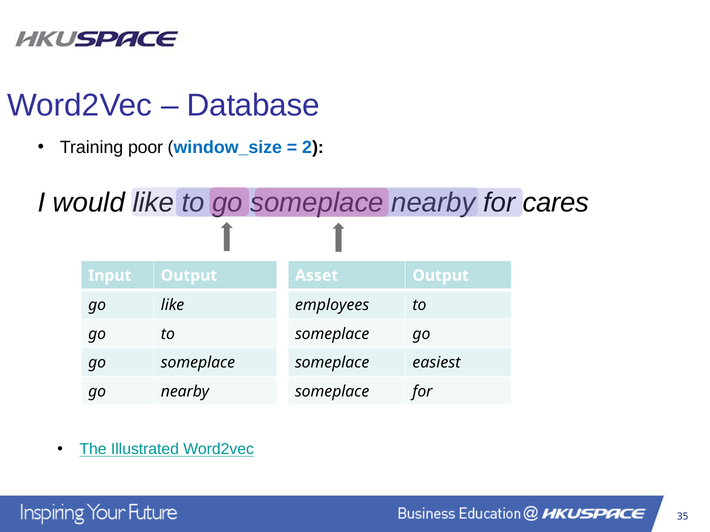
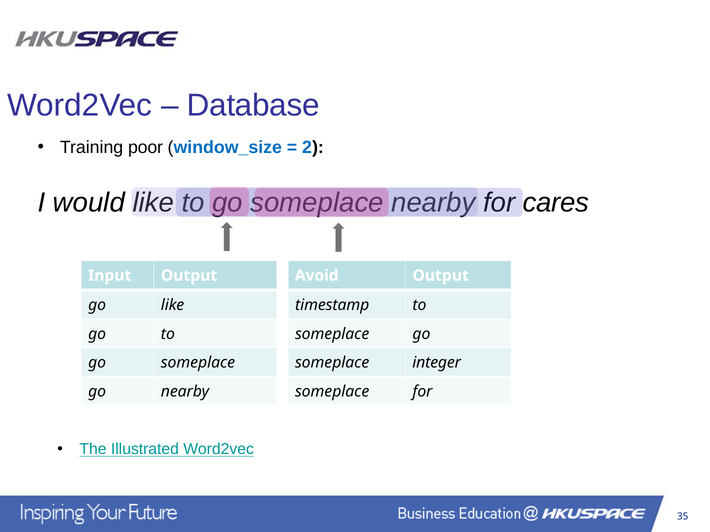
Asset: Asset -> Avoid (317, 276)
employees: employees -> timestamp (332, 305)
easiest: easiest -> integer (437, 363)
